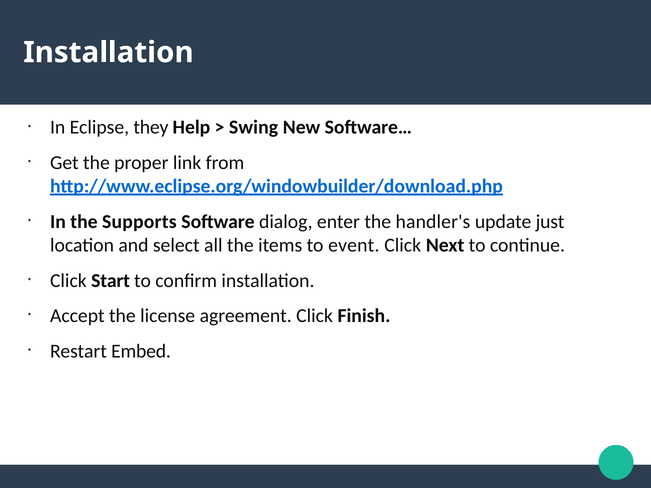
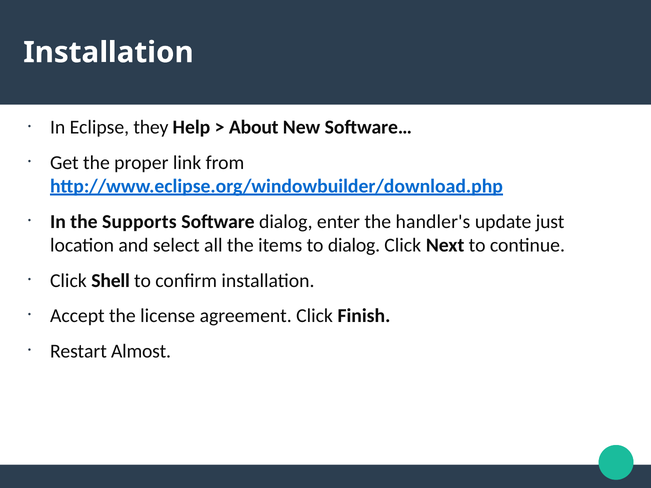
Swing: Swing -> About (254, 127)
to event: event -> dialog (354, 246)
Start: Start -> Shell (111, 281)
Embed: Embed -> Almost (141, 351)
